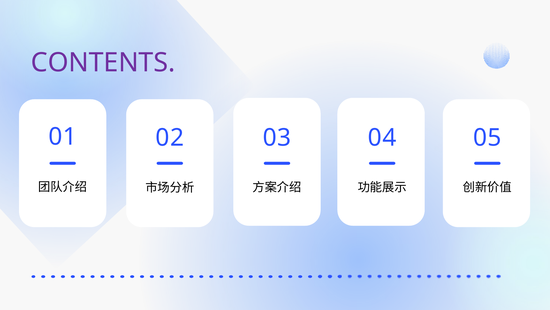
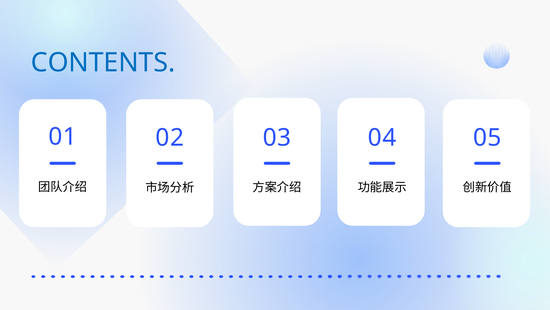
CONTENTS colour: purple -> blue (103, 63)
